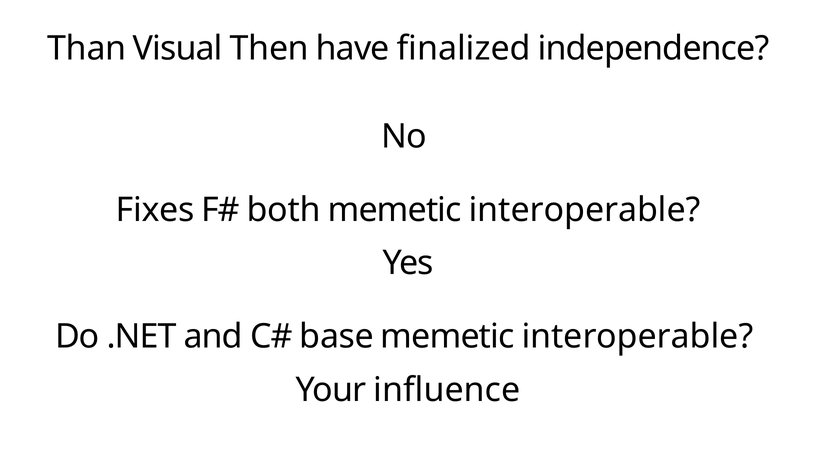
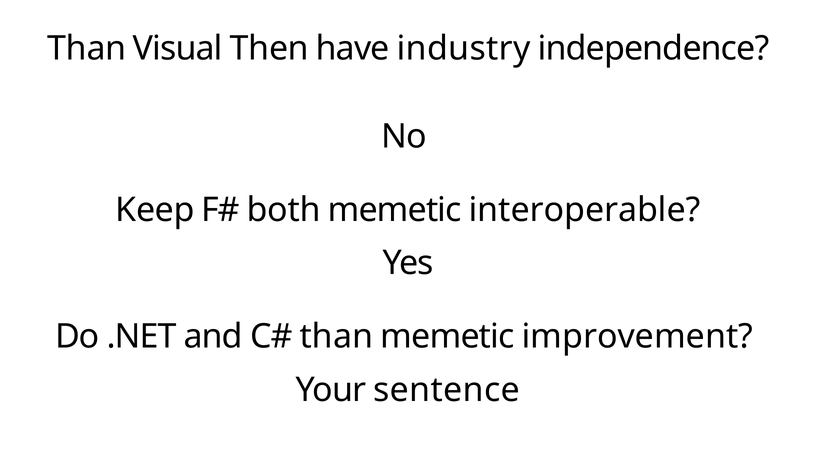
finalized: finalized -> industry (464, 48)
Fixes: Fixes -> Keep (155, 210)
base: base -> than (336, 337)
interoperable: interoperable -> improvement (637, 337)
influence: influence -> sentence (447, 390)
